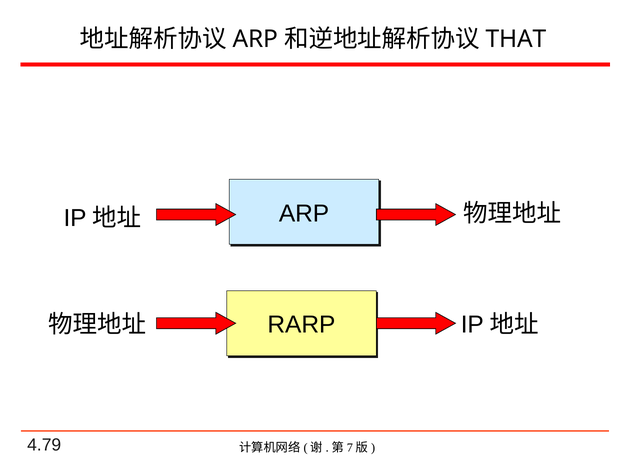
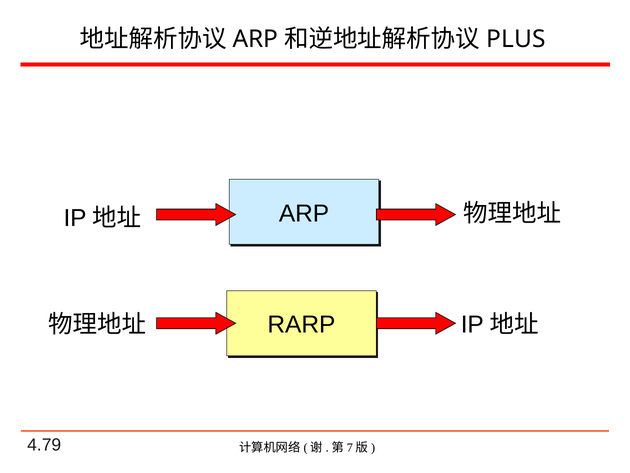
THAT: THAT -> PLUS (516, 39)
